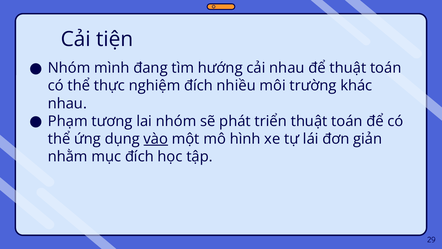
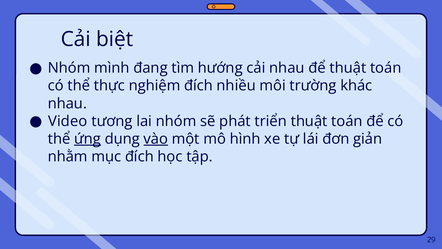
tiện: tiện -> biệt (115, 39)
Phạm: Phạm -> Video (68, 121)
ứng underline: none -> present (88, 139)
